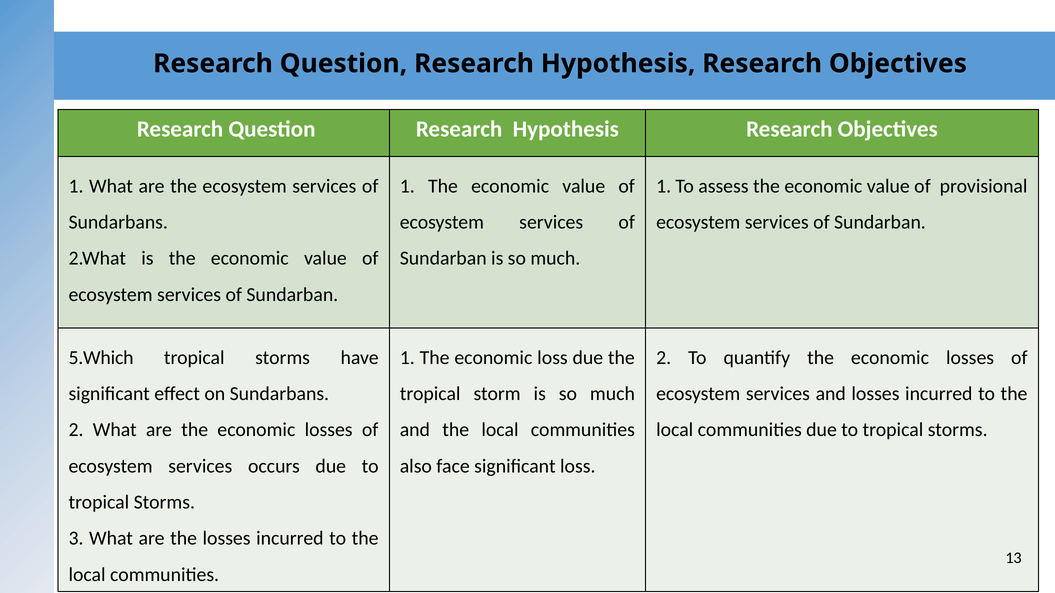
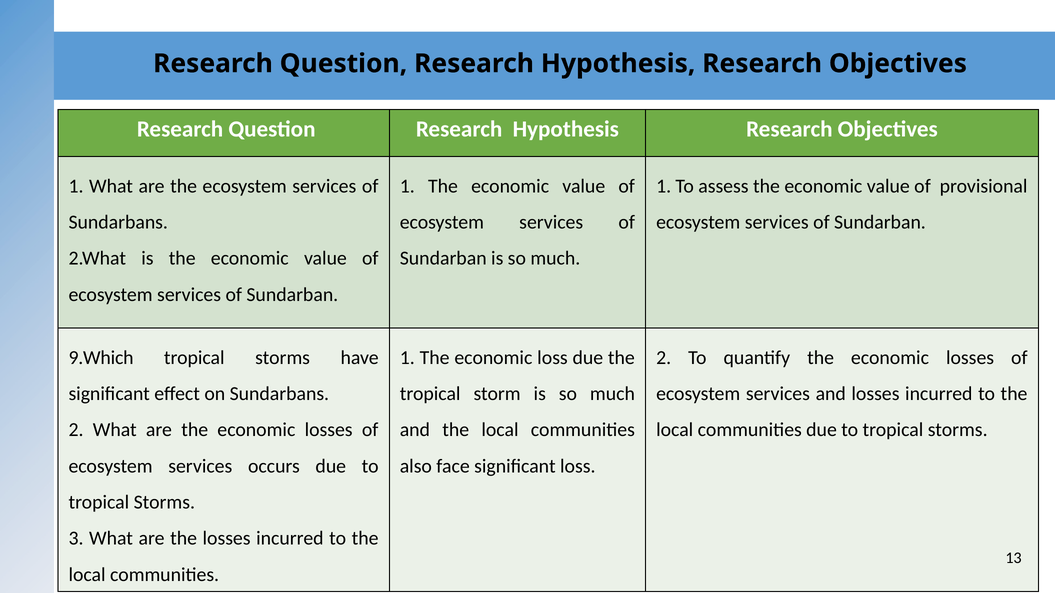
5.Which: 5.Which -> 9.Which (101, 358)
